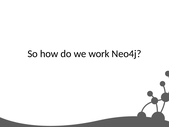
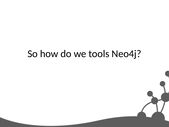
work: work -> tools (99, 54)
